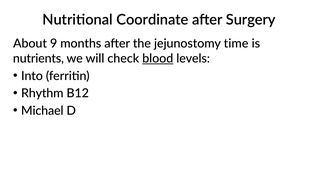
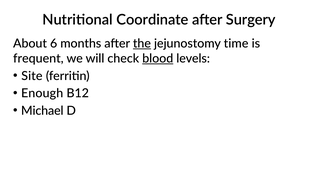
9: 9 -> 6 (54, 43)
the underline: none -> present (142, 43)
nutrients: nutrients -> frequent (38, 58)
Into: Into -> Site (32, 76)
Rhythm: Rhythm -> Enough (42, 93)
